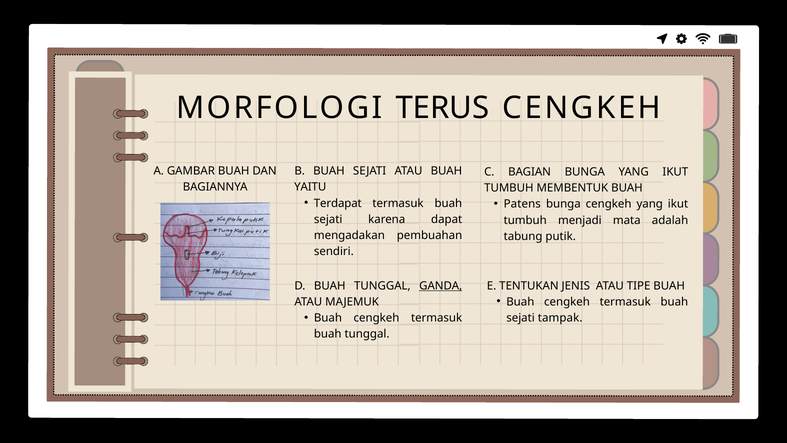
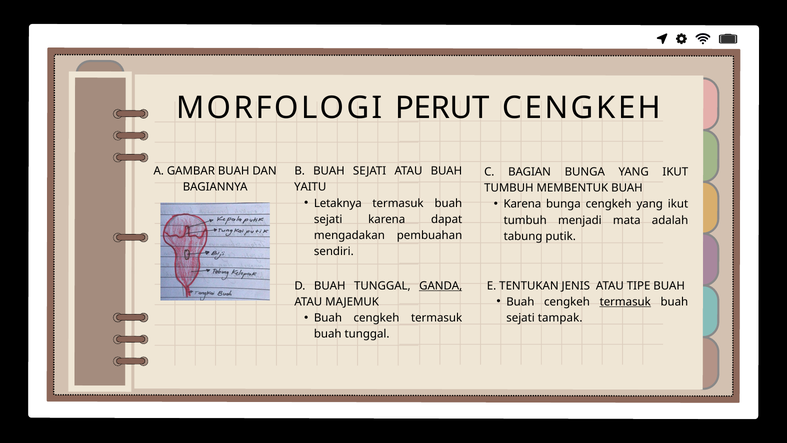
TERUS: TERUS -> PERUT (443, 108)
Terdapat: Terdapat -> Letaknya (338, 203)
Patens: Patens -> Karena (522, 204)
termasuk underline: none -> present (625, 302)
